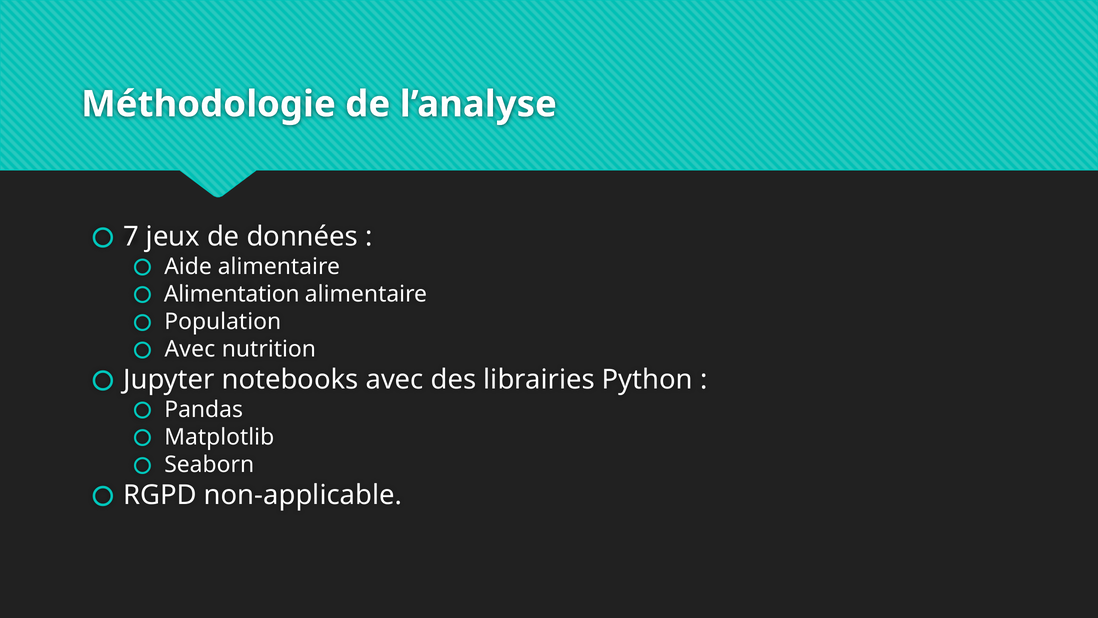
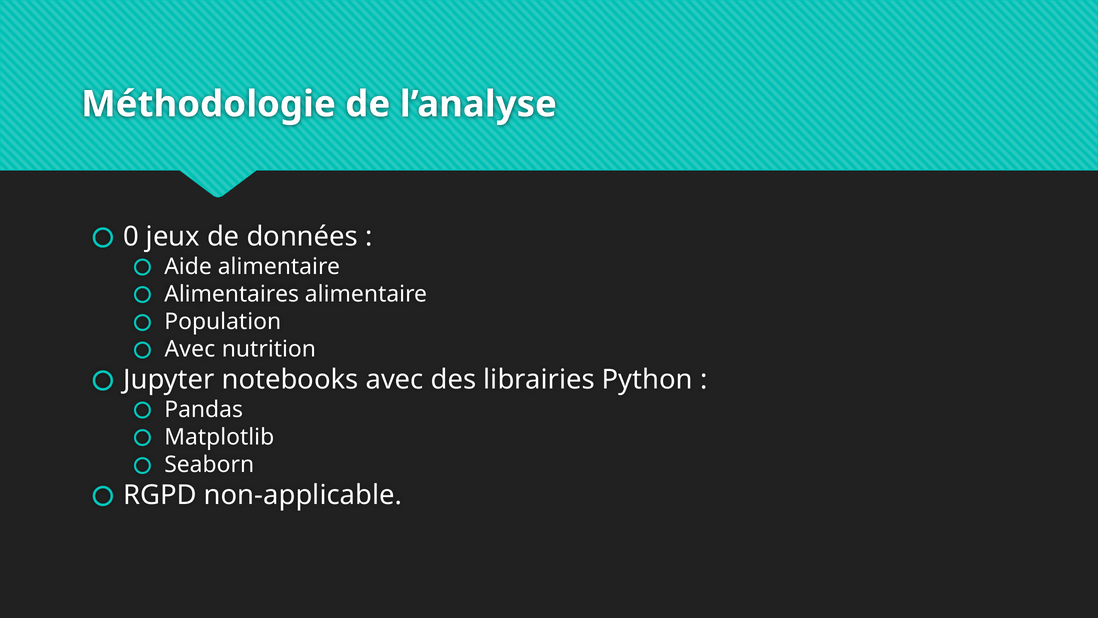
7: 7 -> 0 (131, 237)
Alimentation: Alimentation -> Alimentaires (232, 294)
